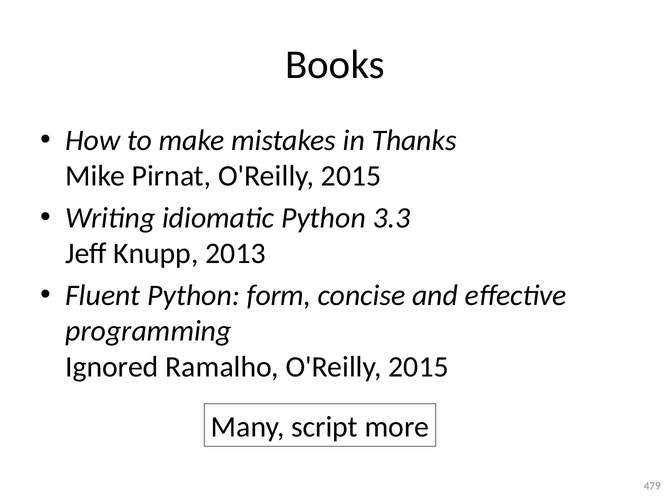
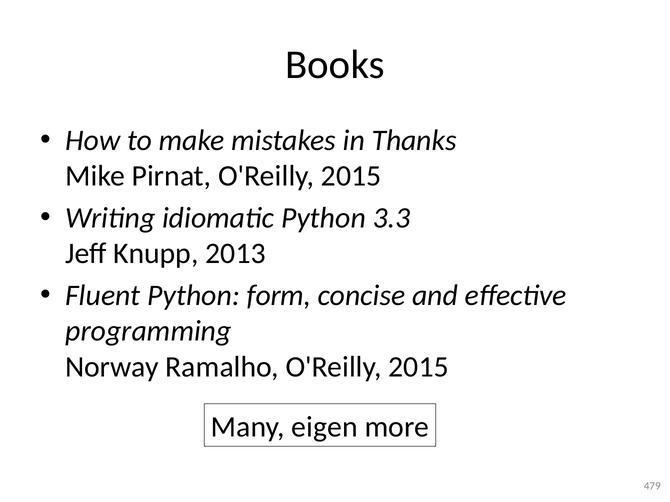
Ignored: Ignored -> Norway (112, 367)
script: script -> eigen (324, 428)
